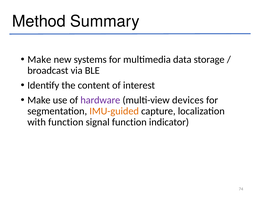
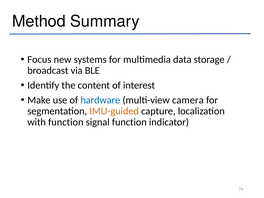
Make: Make -> Focus (39, 59)
hardware colour: purple -> blue (100, 100)
devices: devices -> camera (188, 100)
